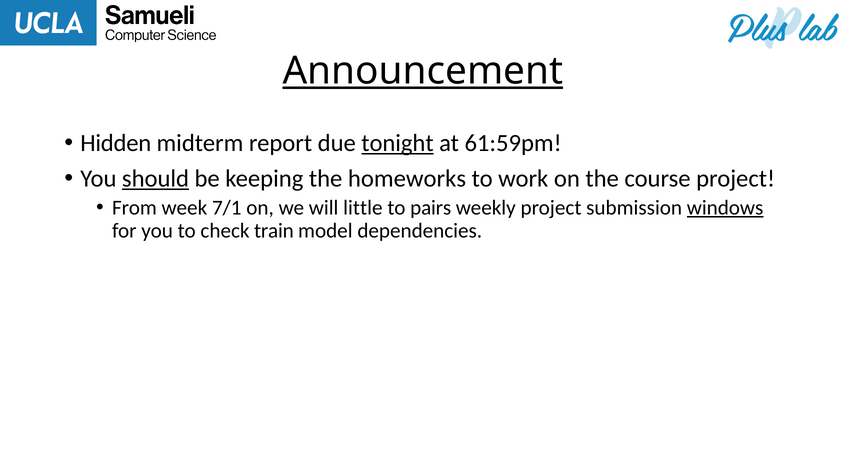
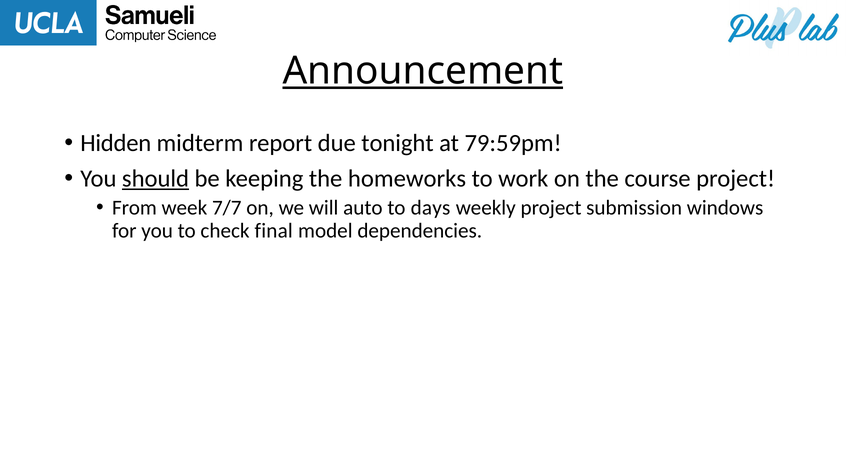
tonight underline: present -> none (397, 143)
61:59pm: 61:59pm -> 79:59pm (513, 143)
7/1: 7/1 -> 7/7 (227, 208)
little: little -> auto (363, 208)
pairs: pairs -> days (430, 208)
windows underline: present -> none (725, 208)
train: train -> final (274, 231)
